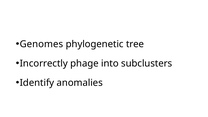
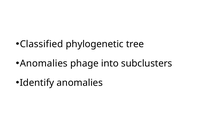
Genomes: Genomes -> Classified (41, 44)
Incorrectly: Incorrectly -> Anomalies (44, 63)
